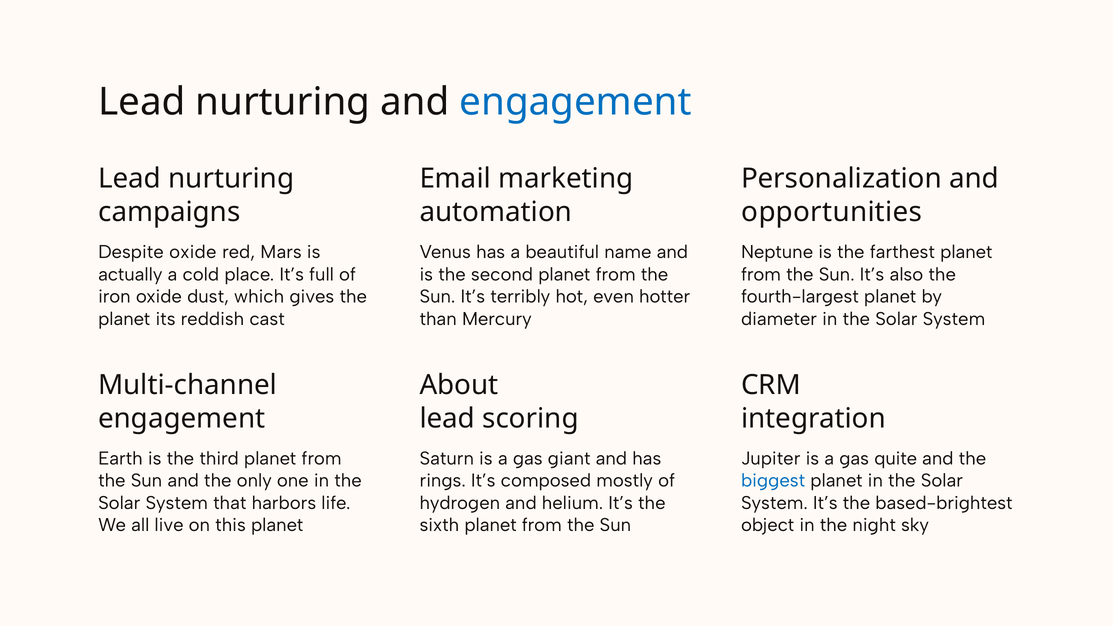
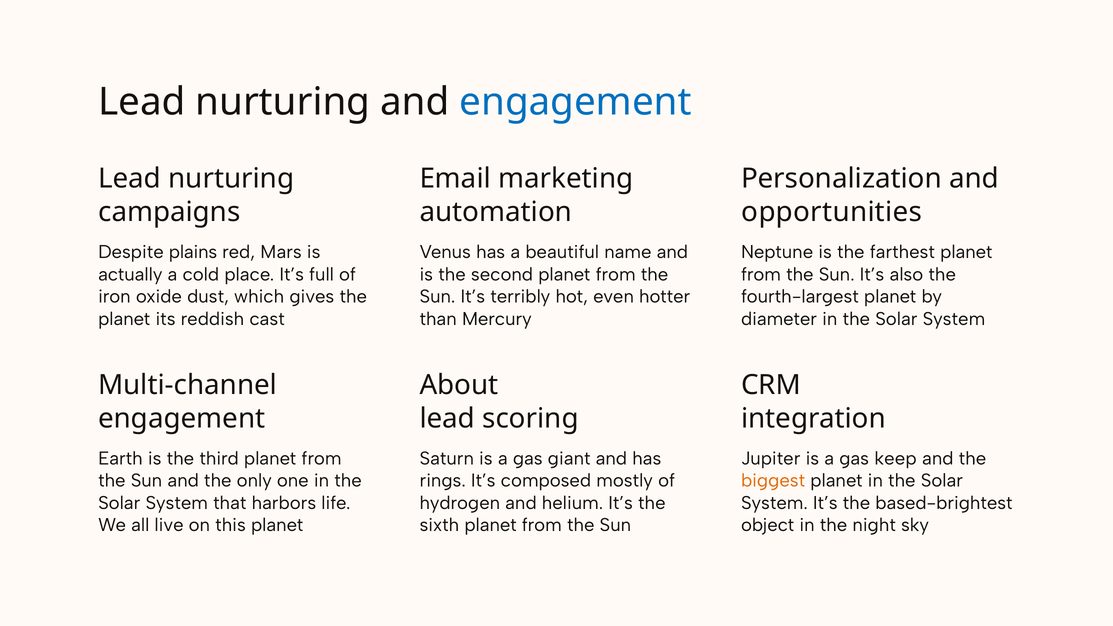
Despite oxide: oxide -> plains (193, 252)
quite: quite -> keep (896, 459)
biggest colour: blue -> orange (773, 481)
